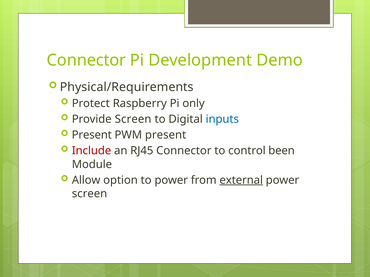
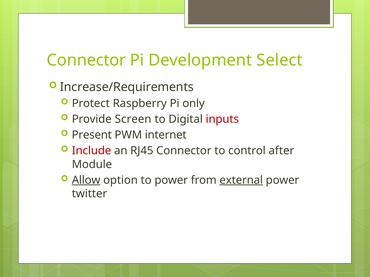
Demo: Demo -> Select (280, 60)
Physical/Requirements: Physical/Requirements -> Increase/Requirements (127, 87)
inputs colour: blue -> red (222, 119)
PWM present: present -> internet (166, 135)
been: been -> after (281, 151)
Allow underline: none -> present (86, 180)
screen: screen -> twitter (90, 194)
